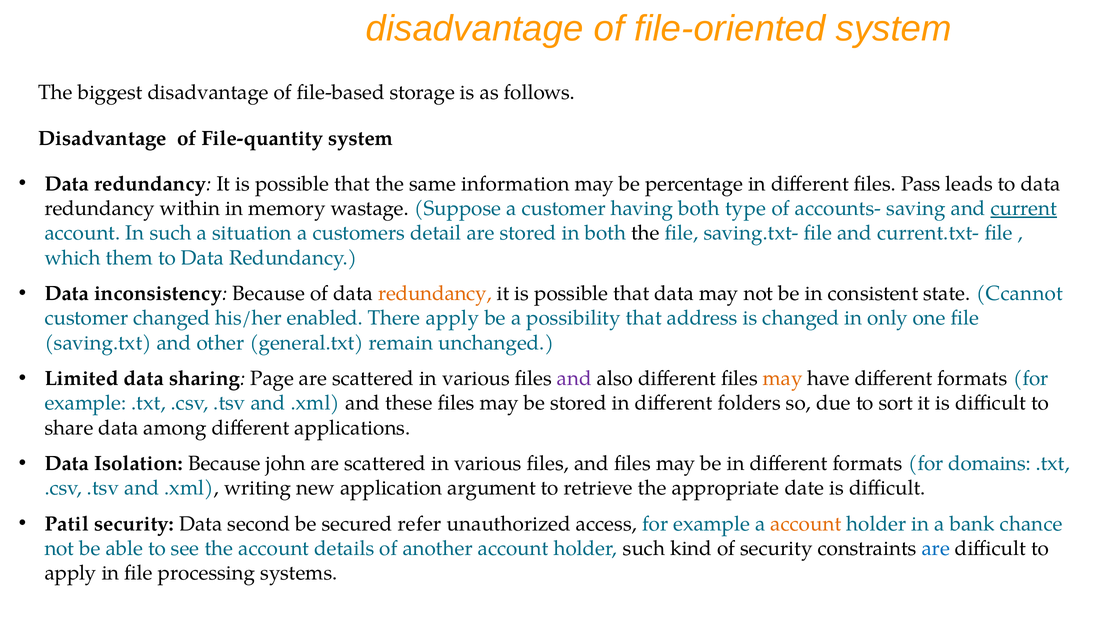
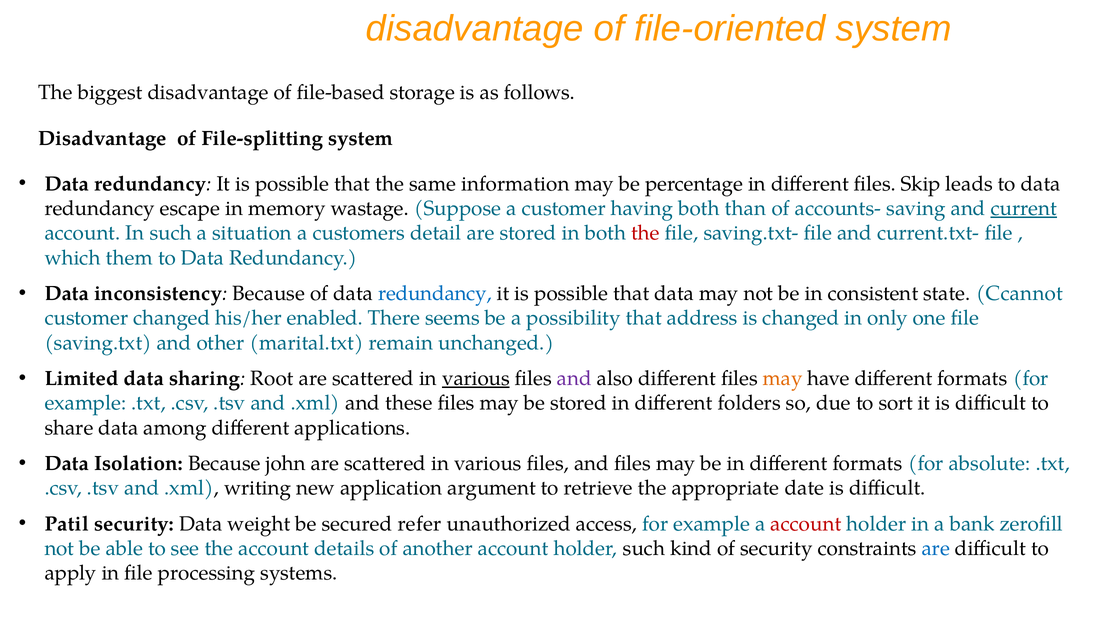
File-quantity: File-quantity -> File-splitting (262, 138)
Pass: Pass -> Skip (921, 184)
within: within -> escape (190, 208)
type: type -> than (746, 208)
the colour: black -> red (645, 233)
redundancy colour: orange -> blue (435, 293)
There apply: apply -> seems (453, 318)
general.txt: general.txt -> marital.txt (307, 343)
Page: Page -> Root (272, 378)
various underline: none -> present (476, 378)
domains: domains -> absolute (990, 463)
second: second -> weight (259, 524)
account colour: orange -> red (806, 524)
chance: chance -> zerofill (1031, 524)
